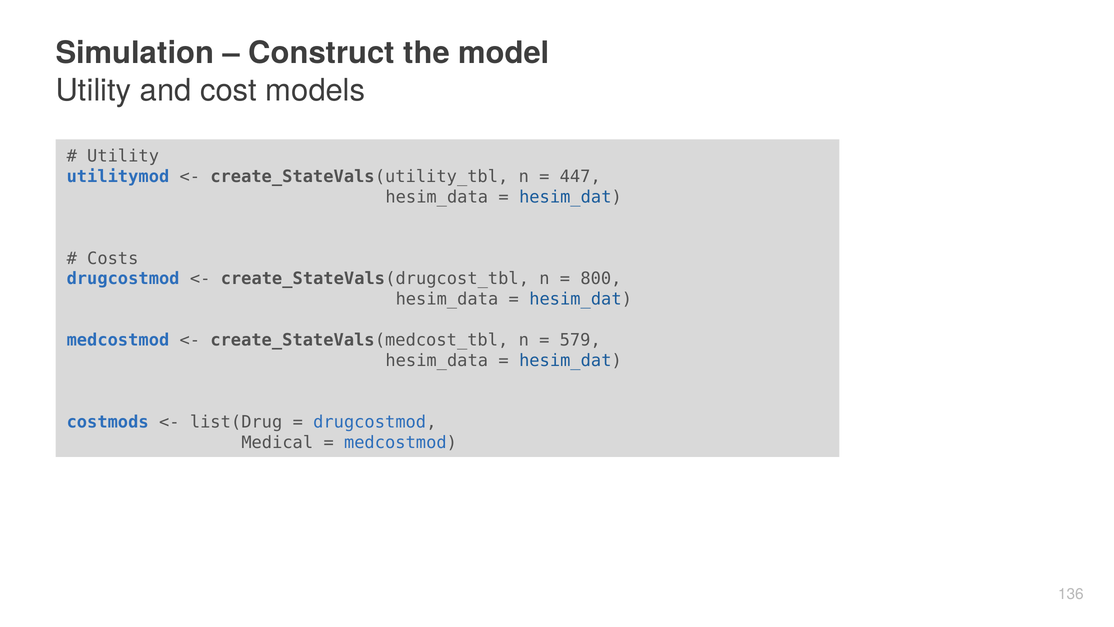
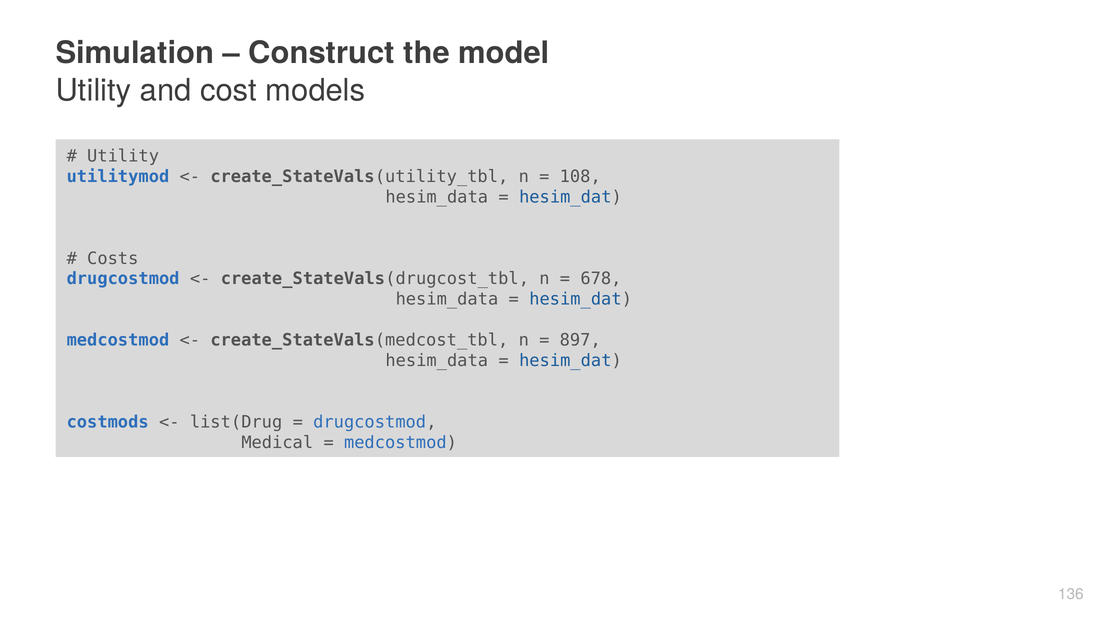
447: 447 -> 108 (580, 177)
800: 800 -> 678 (601, 279)
579: 579 -> 897 (580, 340)
